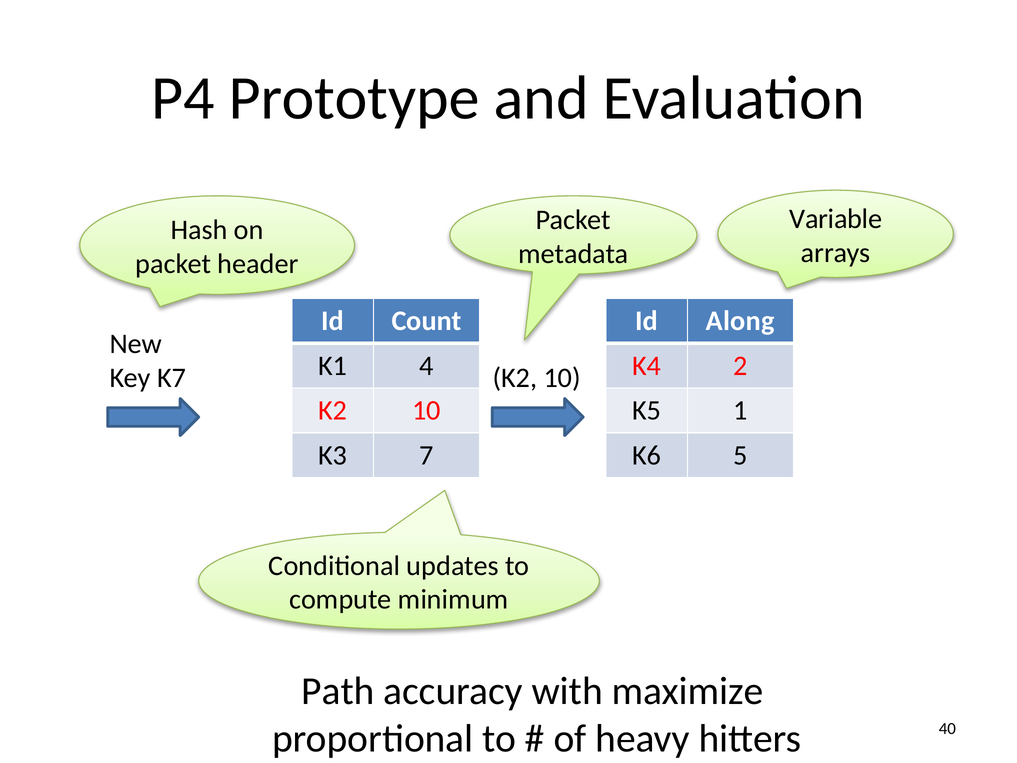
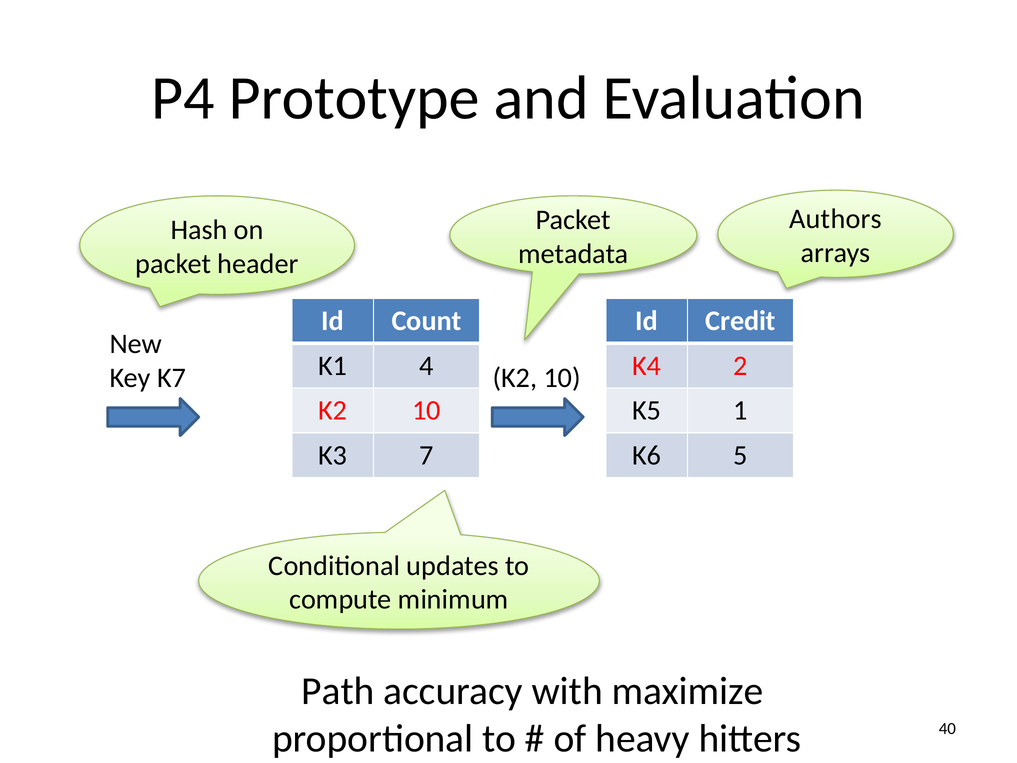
Variable: Variable -> Authors (836, 219)
Along: Along -> Credit (741, 321)
